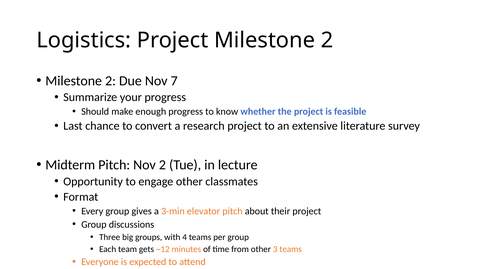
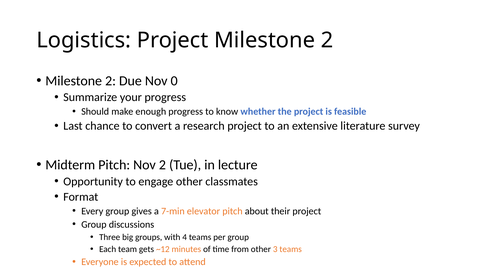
7: 7 -> 0 (174, 81)
3-min: 3-min -> 7-min (173, 211)
